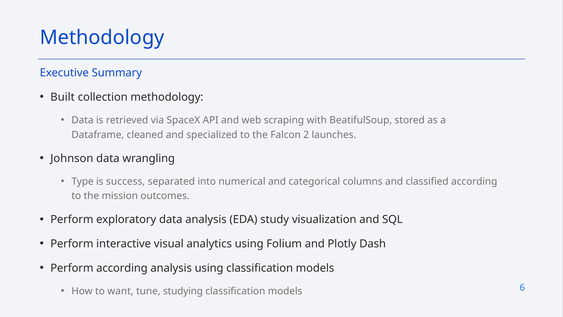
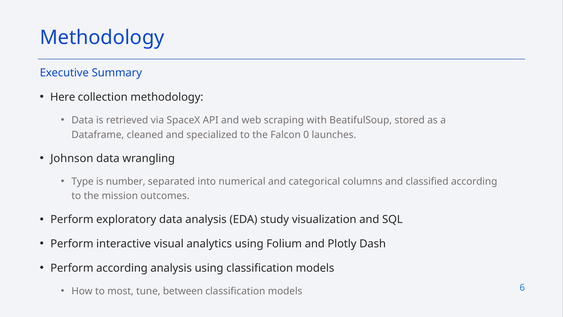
Built: Built -> Here (63, 97)
2: 2 -> 0 (306, 135)
success: success -> number (126, 181)
want: want -> most (120, 291)
studying: studying -> between (183, 291)
